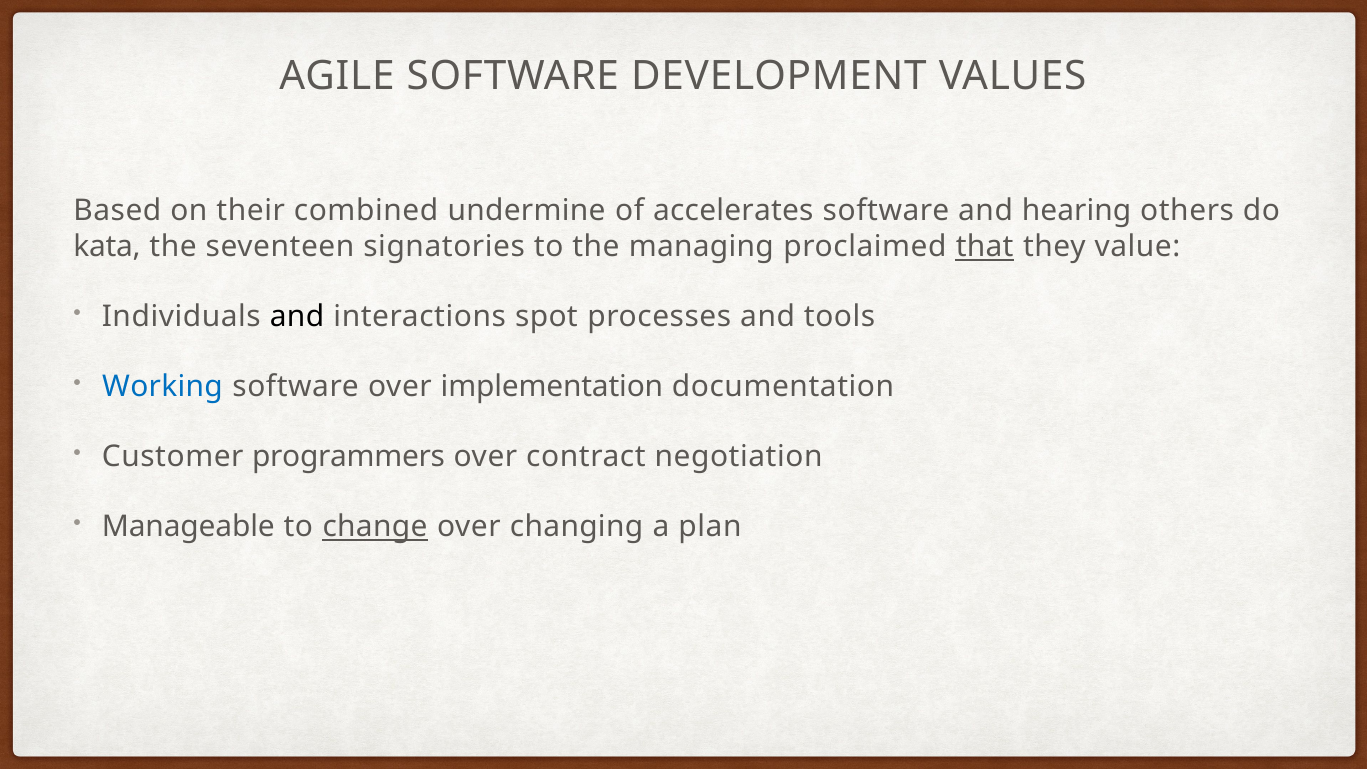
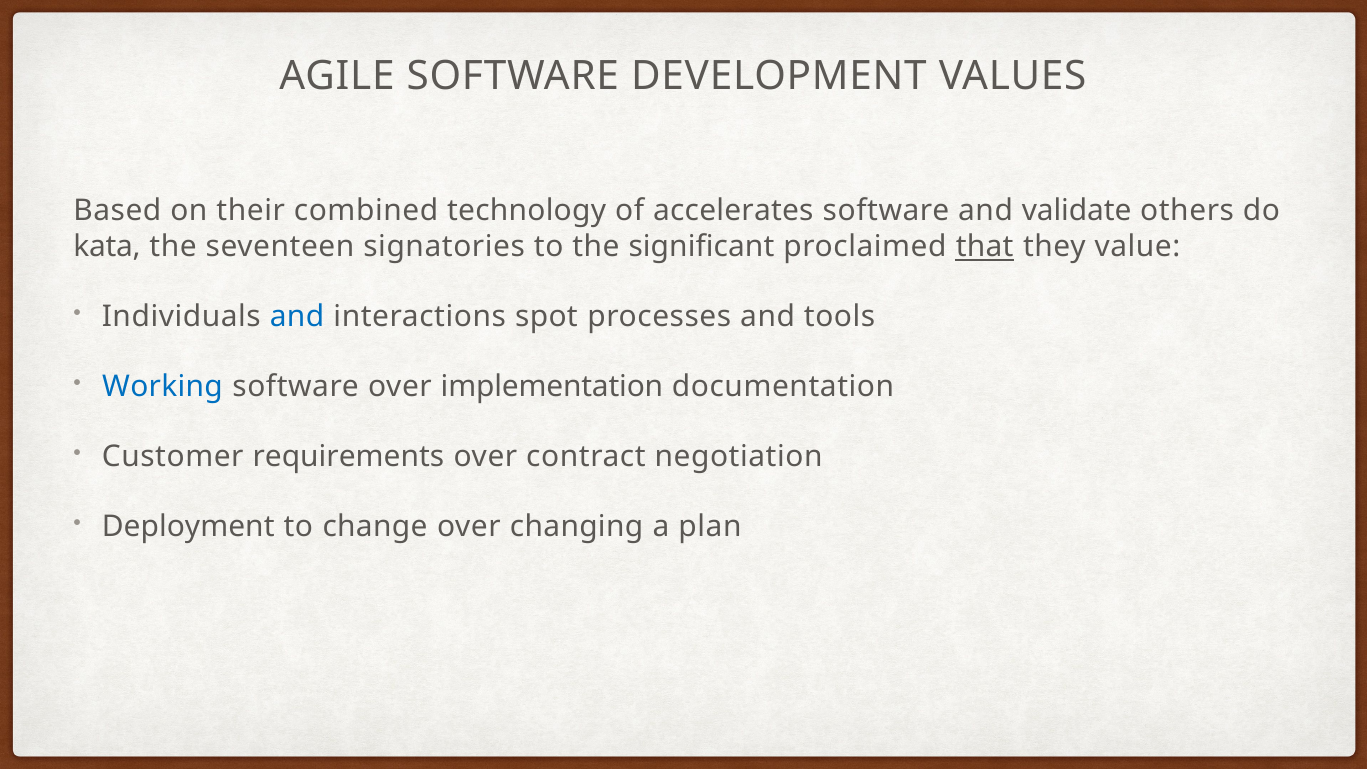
undermine: undermine -> technology (527, 211)
hearing: hearing -> validate (1077, 211)
managing: managing -> significant (701, 247)
and colour: black -> blue (297, 317)
programmers: programmers -> requirements (348, 457)
Manageable: Manageable -> Deployment (188, 527)
change underline: present -> none (375, 527)
